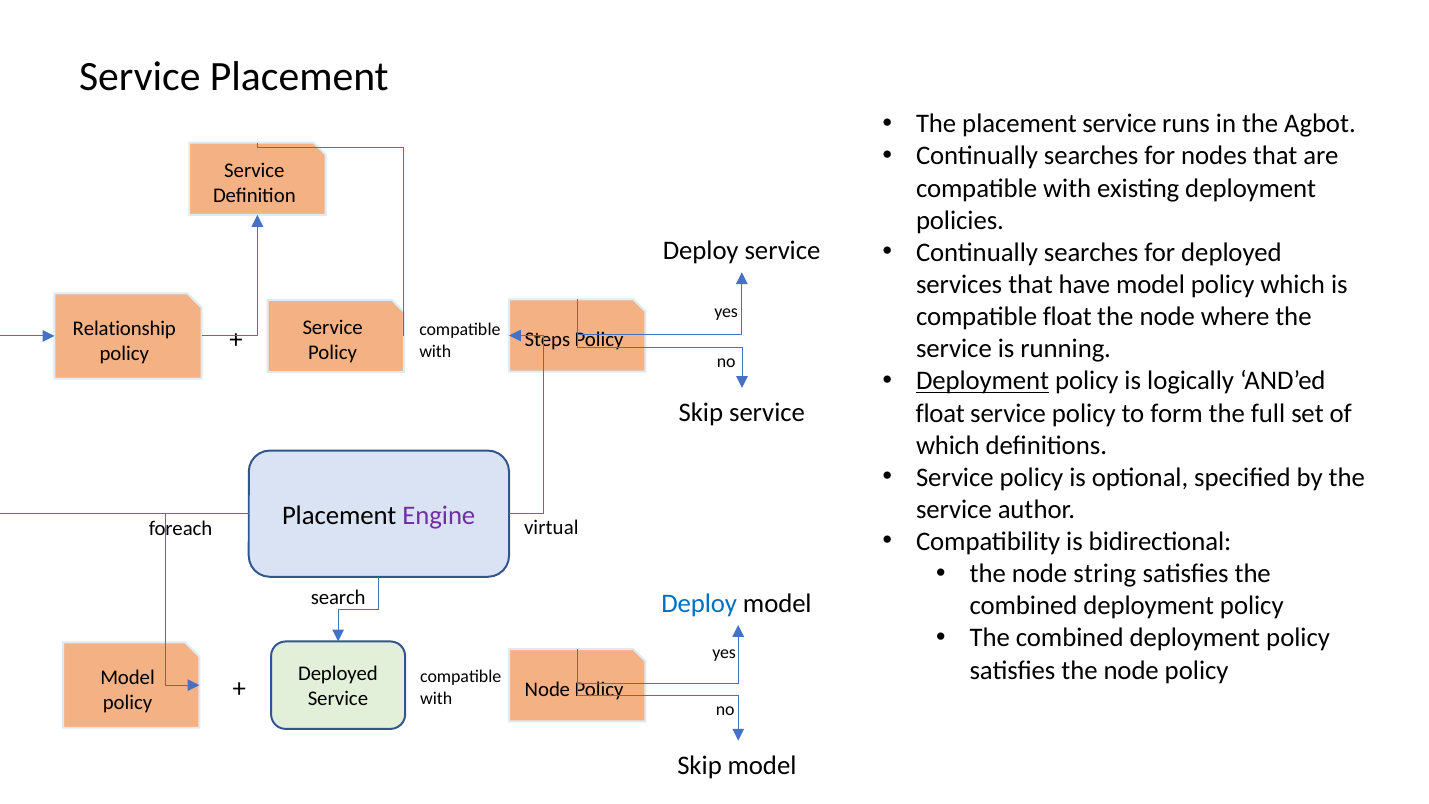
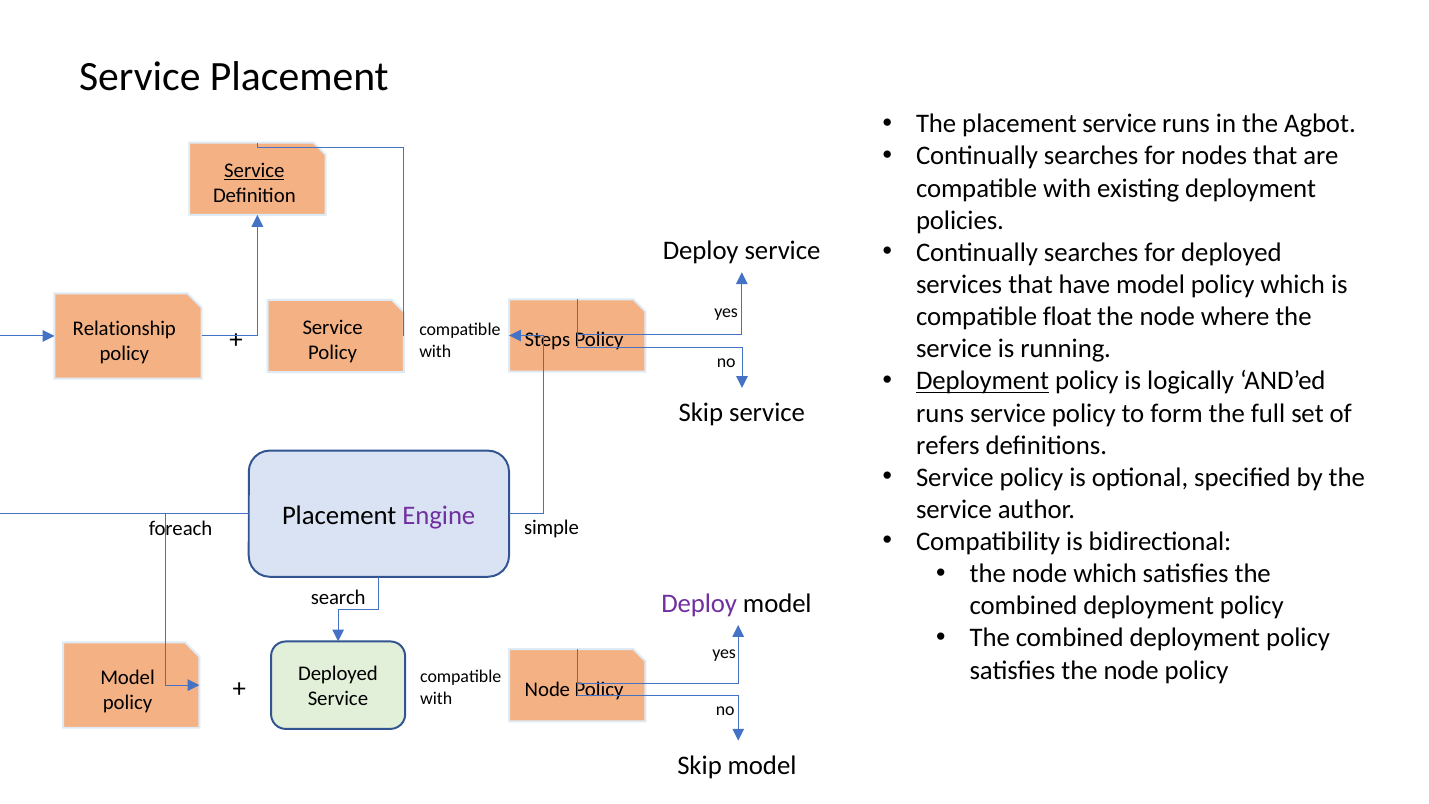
Service underline: none -> present (254, 171)
float: float -> runs (940, 413)
which: which -> refers (948, 445)
virtual: virtual -> simple (551, 528)
node string: string -> which (1105, 574)
Deploy colour: blue -> purple (699, 604)
